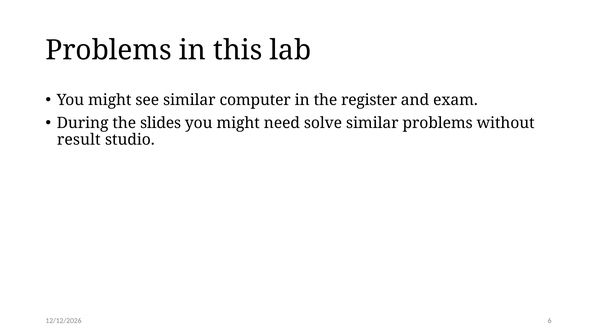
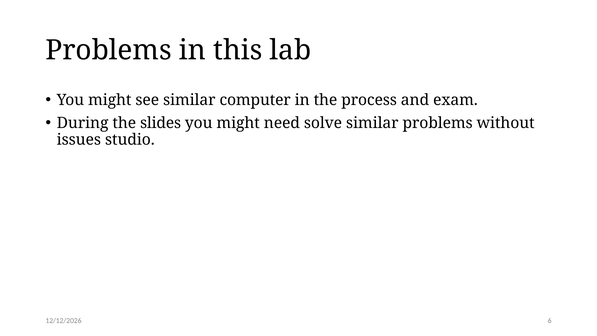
register: register -> process (369, 100)
result: result -> issues (79, 140)
